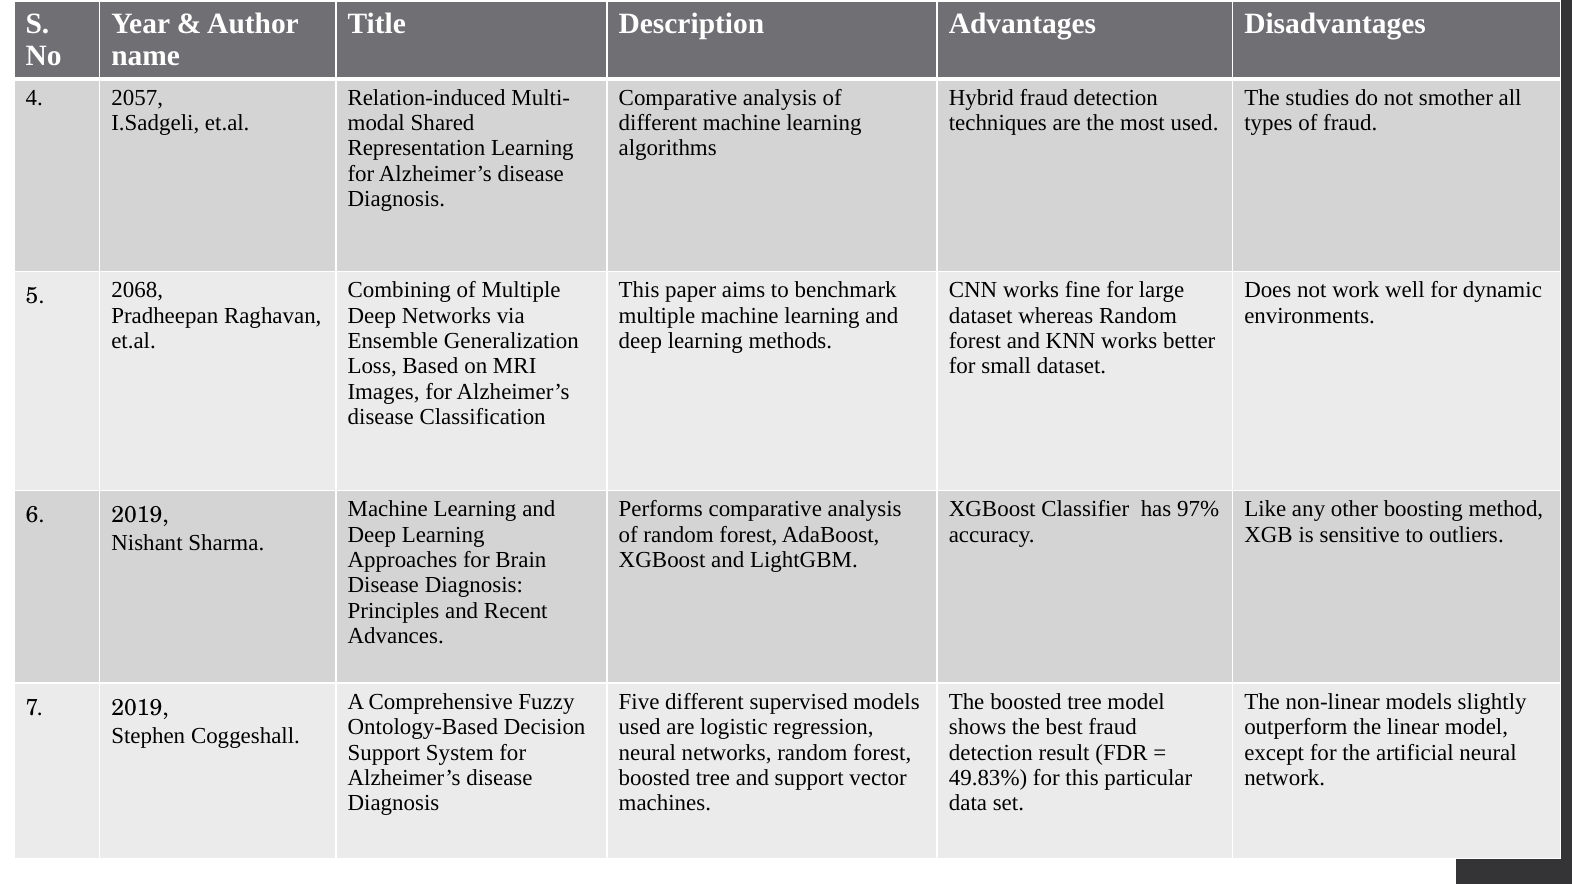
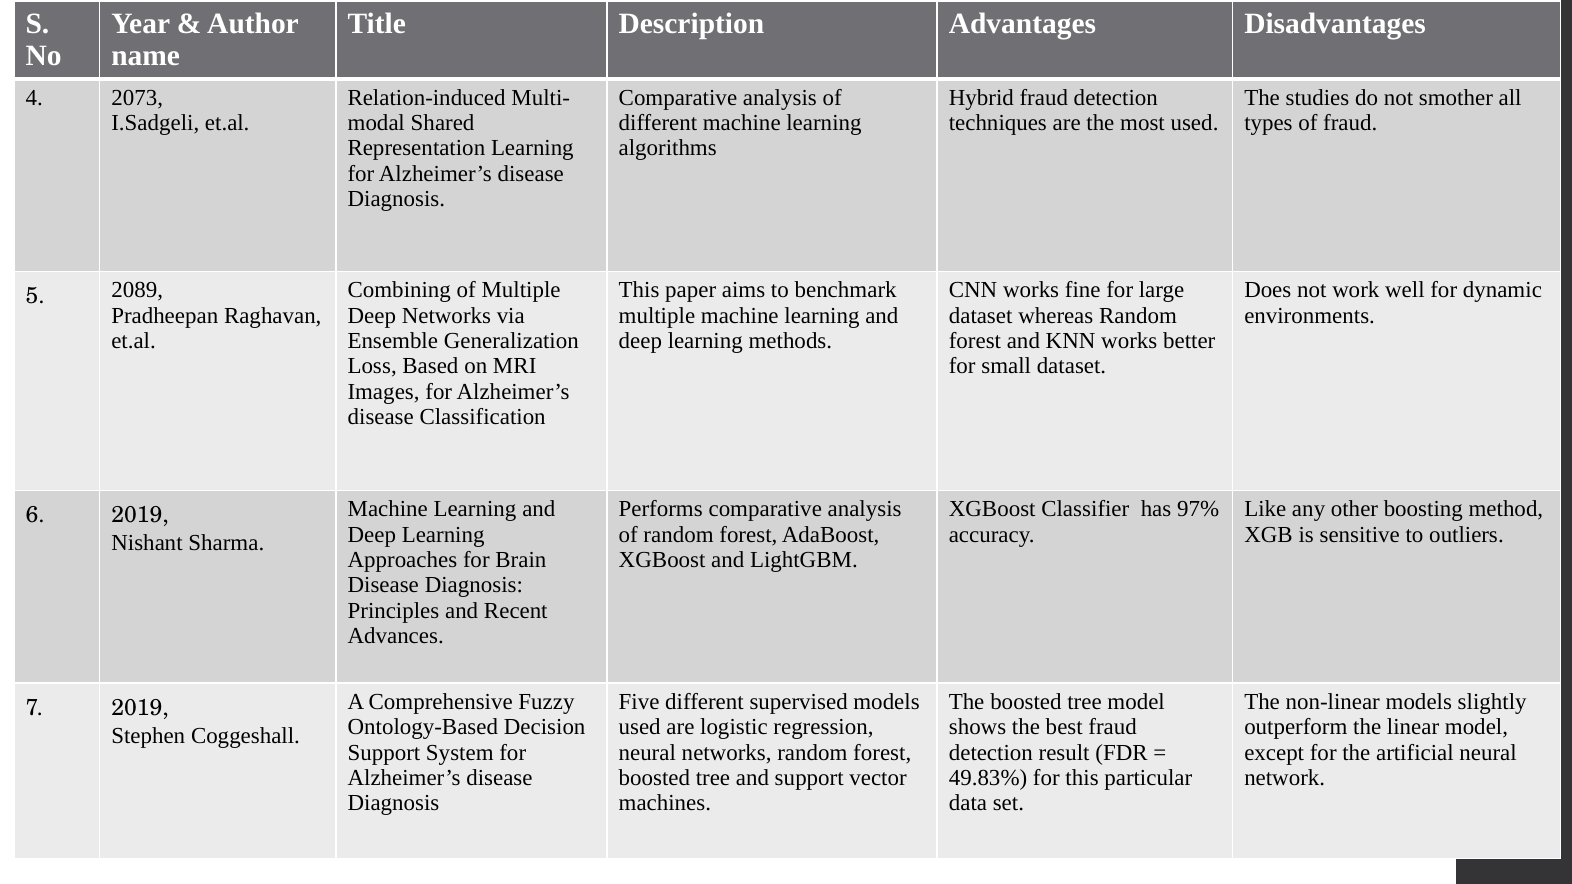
2057: 2057 -> 2073 (137, 98)
2068: 2068 -> 2089 (137, 290)
